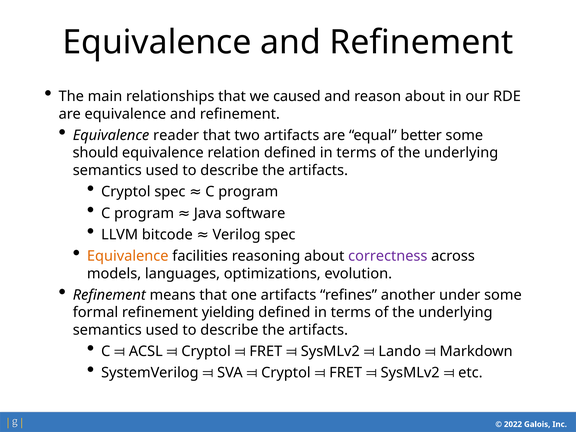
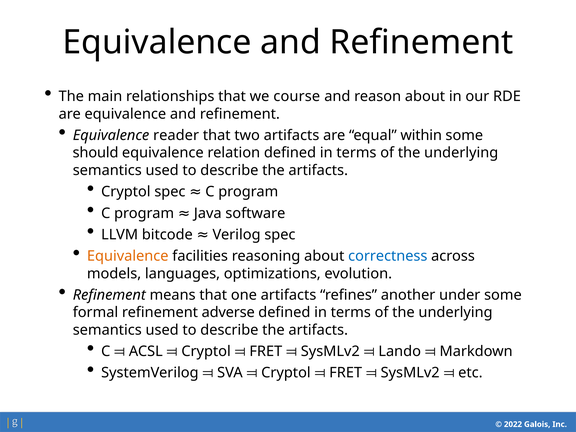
caused: caused -> course (297, 96)
better: better -> within (421, 135)
correctness colour: purple -> blue (388, 256)
yielding: yielding -> adverse (228, 312)
